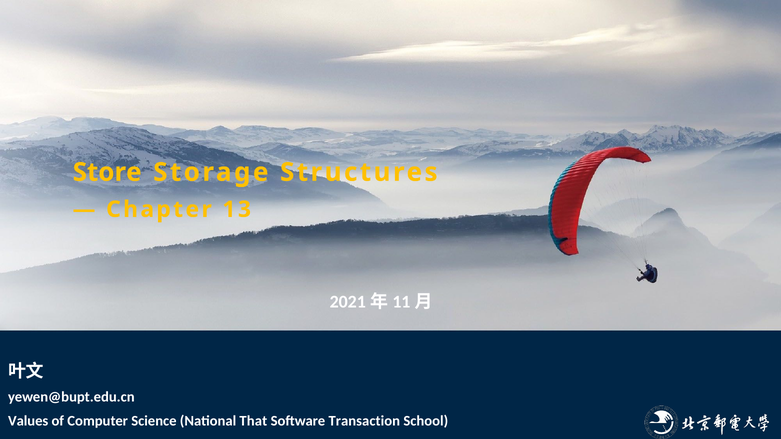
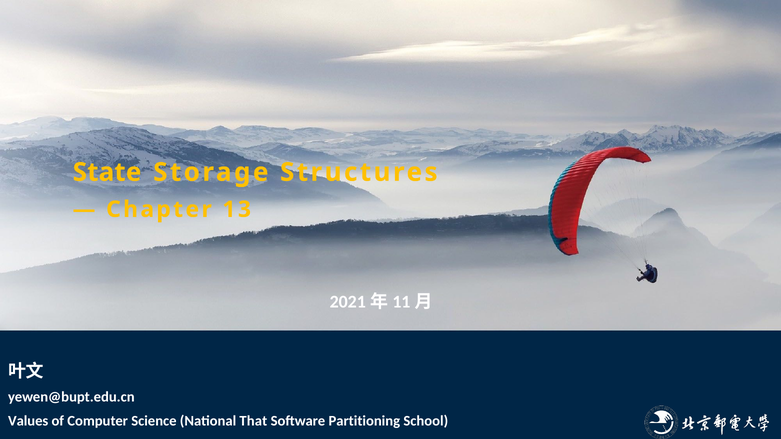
Store: Store -> State (107, 172)
Transaction: Transaction -> Partitioning (364, 421)
